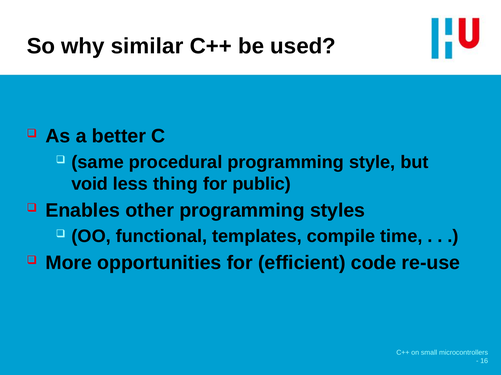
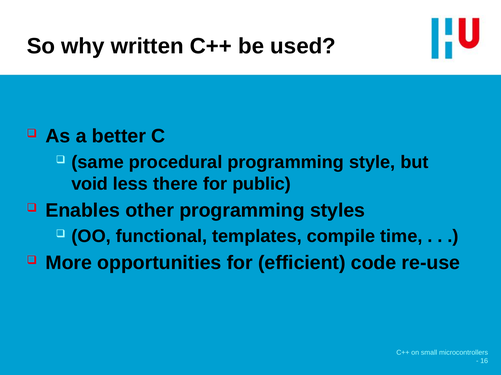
similar: similar -> written (147, 46)
thing: thing -> there (175, 184)
